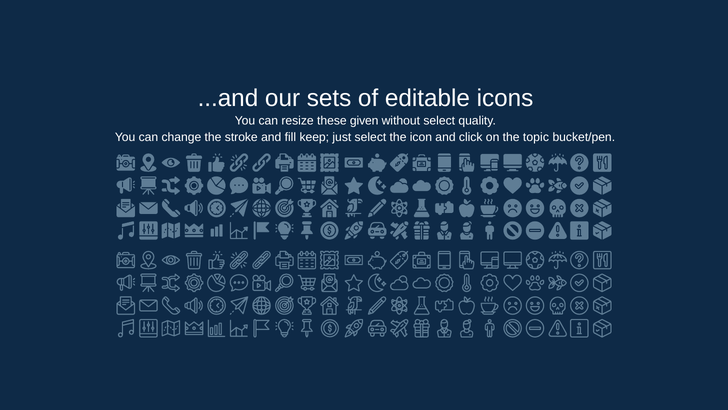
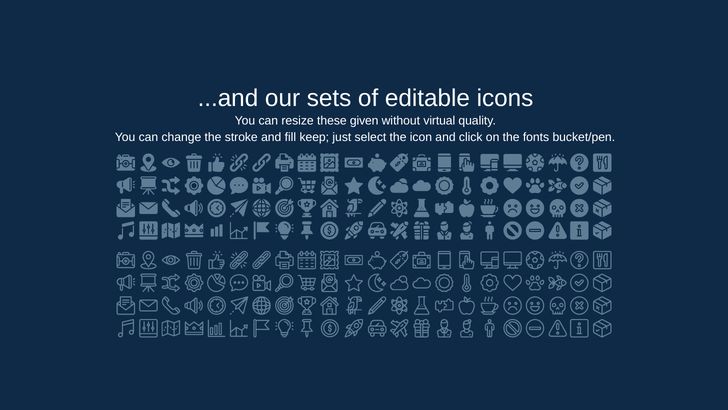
without select: select -> virtual (439, 120)
topic: topic -> fonts (536, 137)
